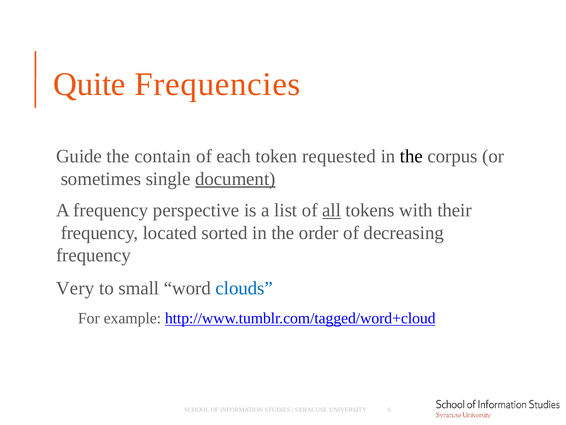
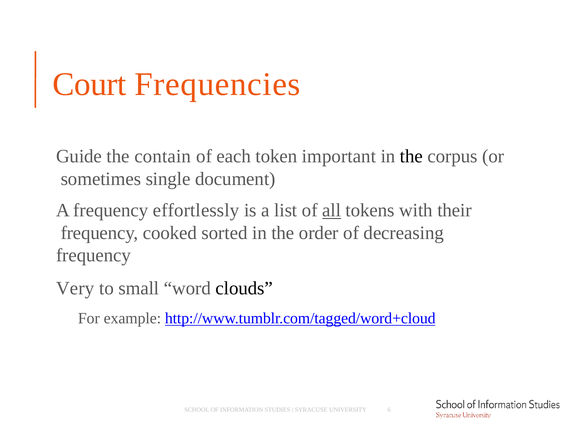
Quite: Quite -> Court (89, 84)
requested: requested -> important (339, 156)
document underline: present -> none (235, 179)
perspective: perspective -> effortlessly (196, 210)
located: located -> cooked (170, 233)
clouds colour: blue -> black (244, 288)
